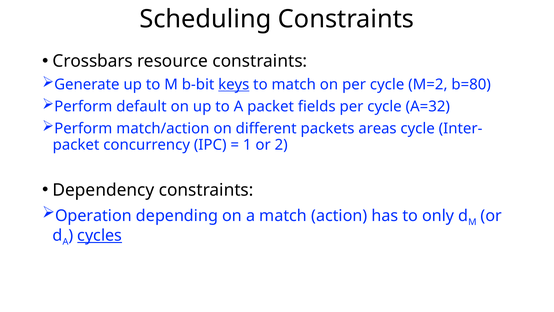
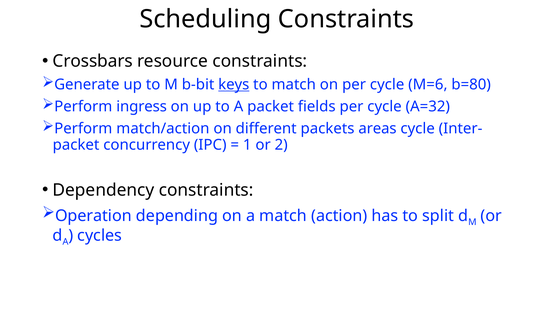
M=2: M=2 -> M=6 (428, 84)
default: default -> ingress (142, 106)
only: only -> split (438, 215)
cycles underline: present -> none (100, 235)
